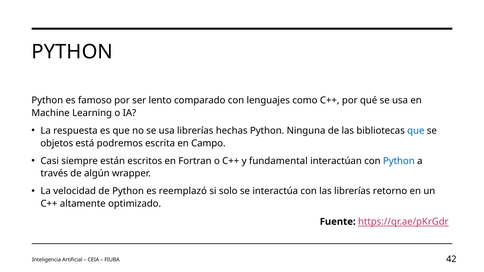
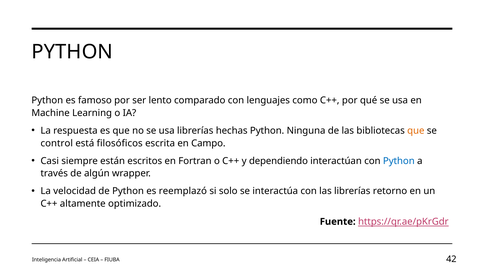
que colour: blue -> orange (416, 131)
objetos: objetos -> control (57, 143)
podremos: podremos -> filosóficos (120, 143)
fundamental: fundamental -> dependiendo (278, 161)
